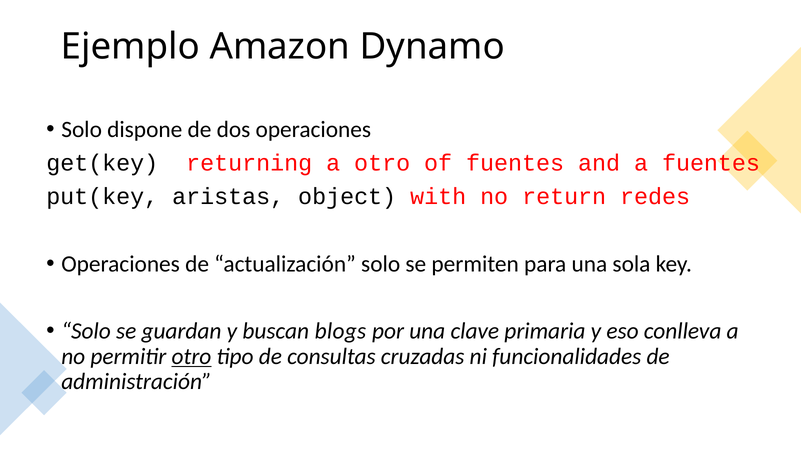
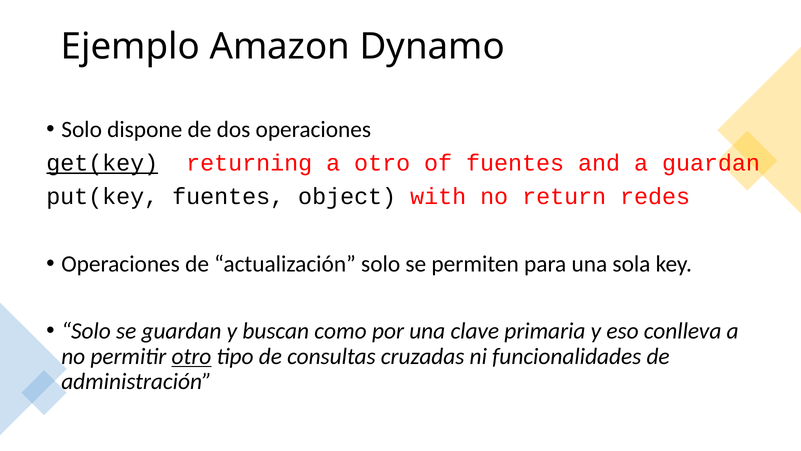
get(key underline: none -> present (102, 163)
a fuentes: fuentes -> guardan (711, 163)
put(key aristas: aristas -> fuentes (228, 197)
blogs: blogs -> como (340, 331)
